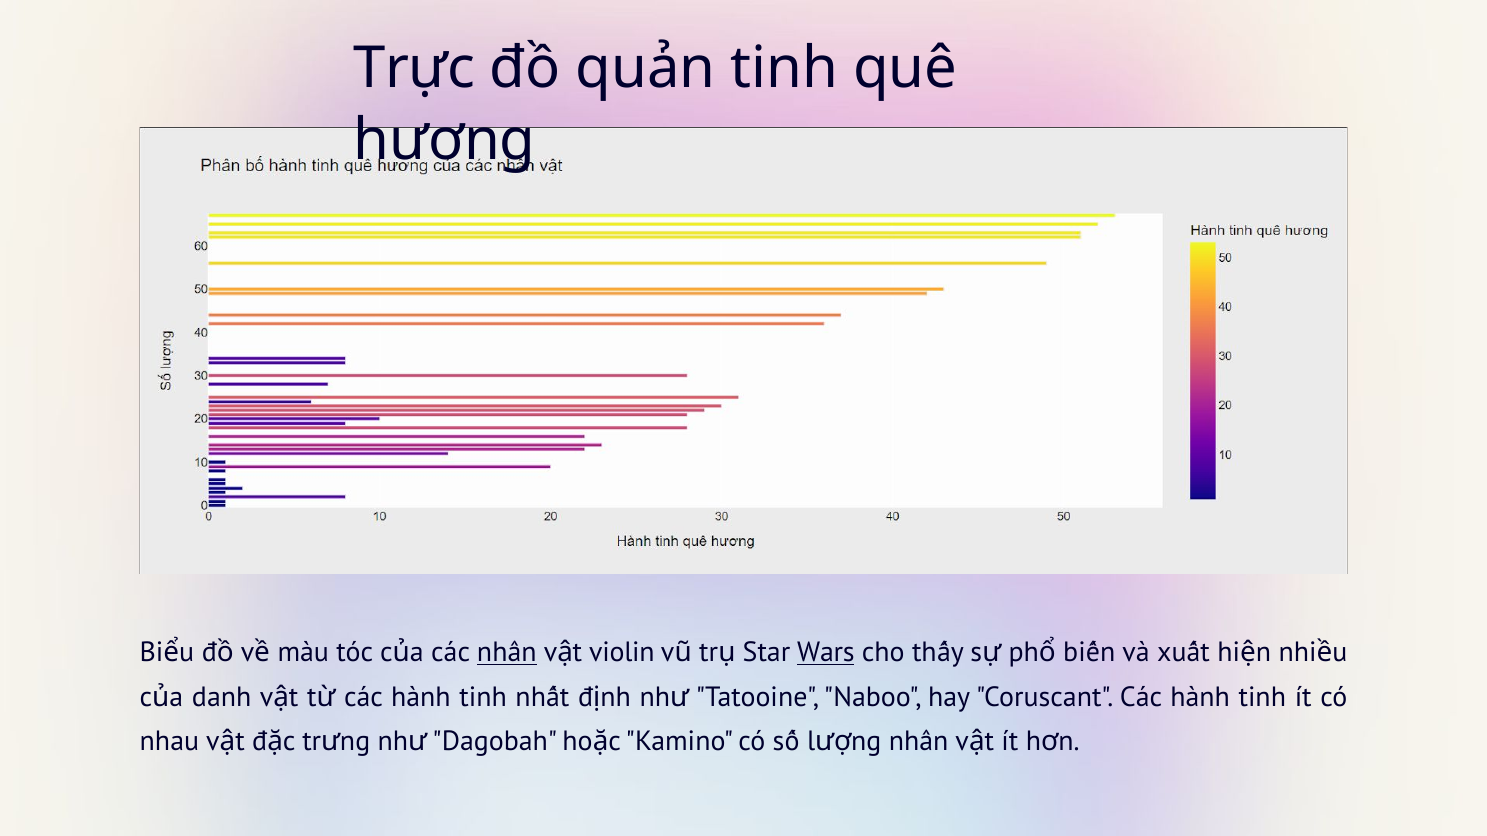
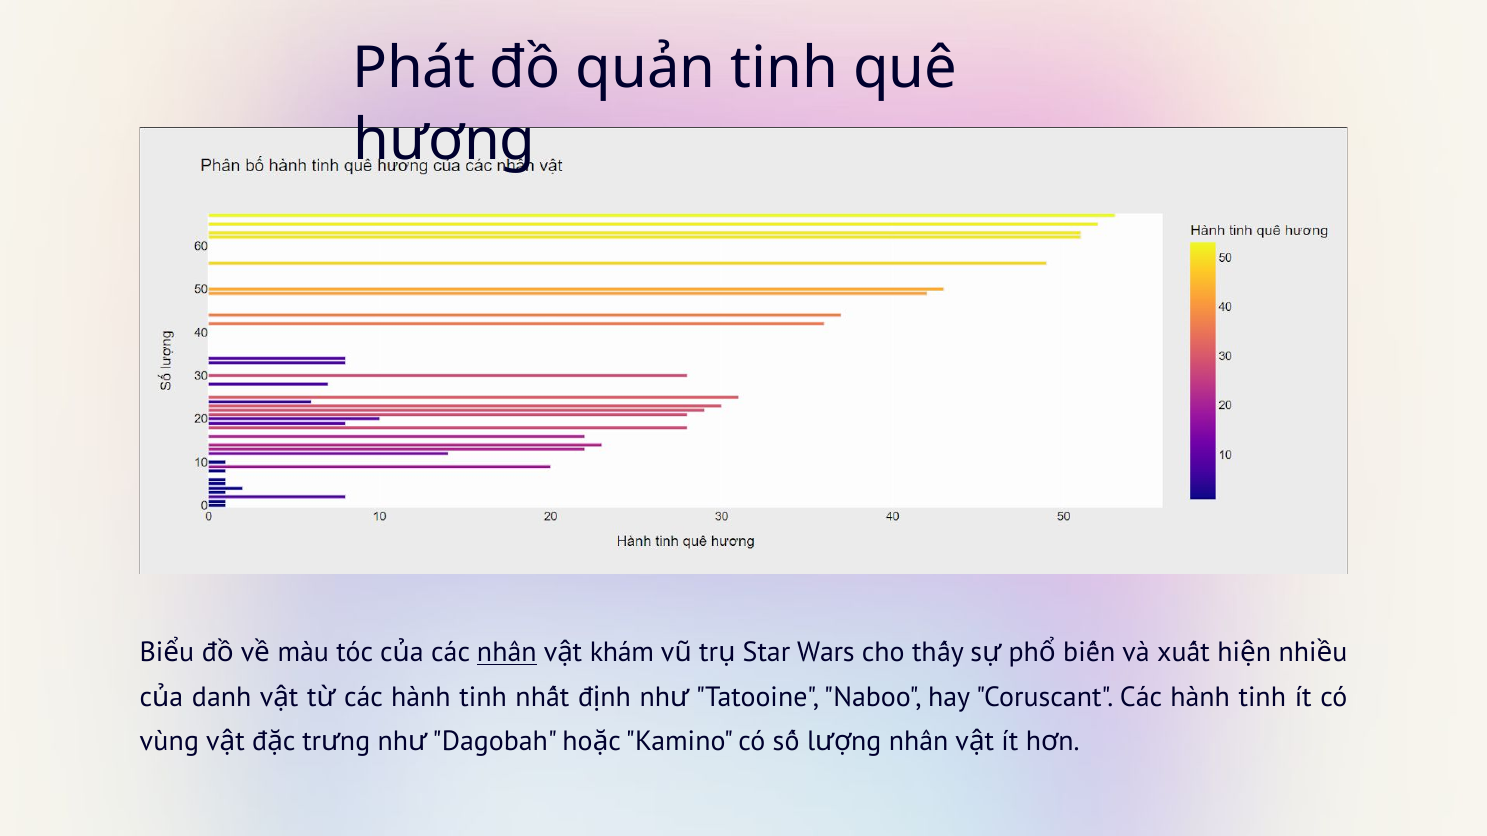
Trực: Trực -> Phát (414, 68)
violin: violin -> khám (622, 653)
Wars underline: present -> none (826, 653)
nhau: nhau -> vùng (169, 742)
